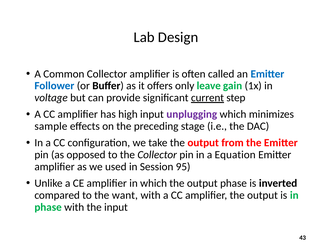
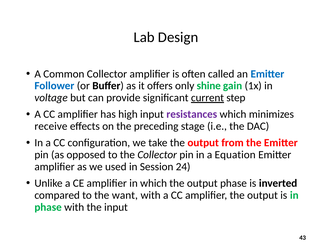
leave: leave -> shine (209, 86)
unplugging: unplugging -> resistances (192, 114)
sample: sample -> receive (51, 126)
95: 95 -> 24 (183, 167)
